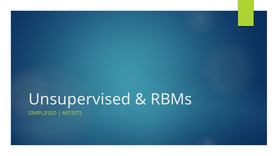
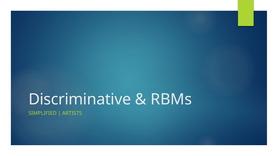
Unsupervised: Unsupervised -> Discriminative (80, 100)
